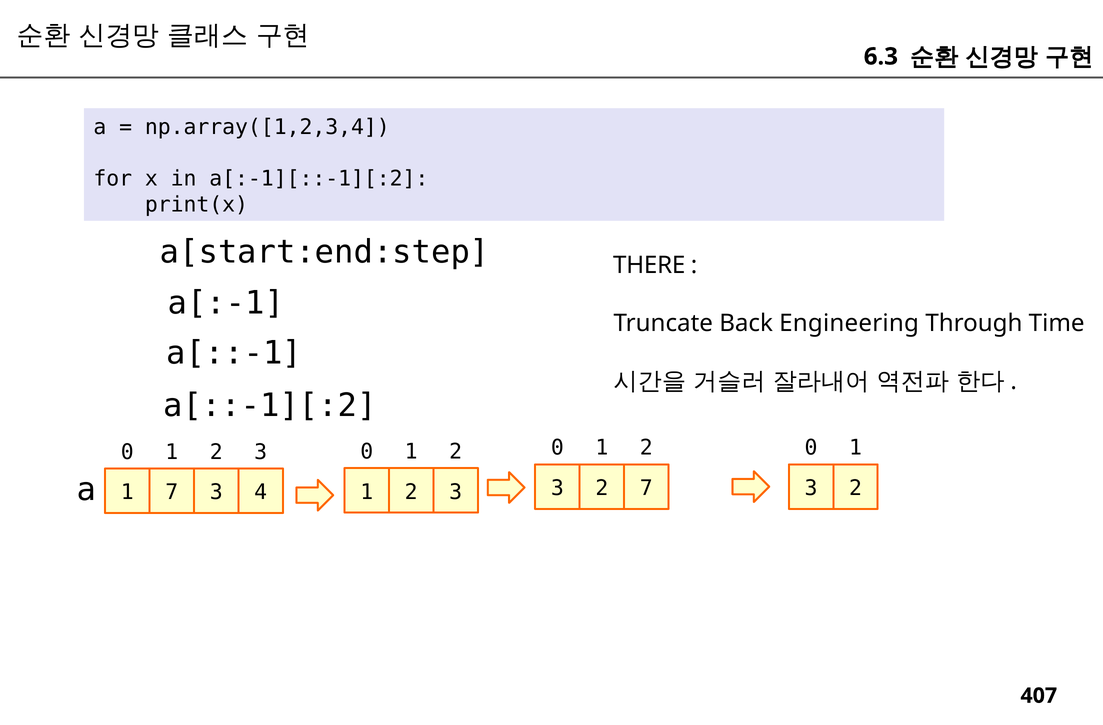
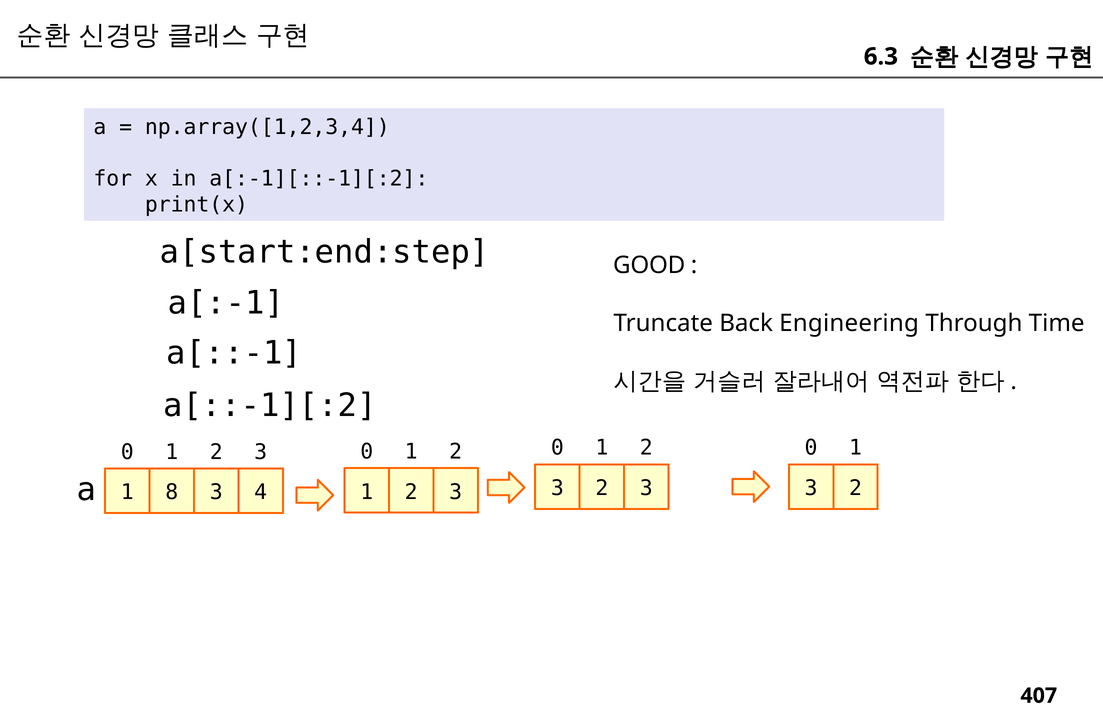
THERE: THERE -> GOOD (649, 265)
3 2 7: 7 -> 3 (646, 488)
1 7: 7 -> 8 (172, 492)
